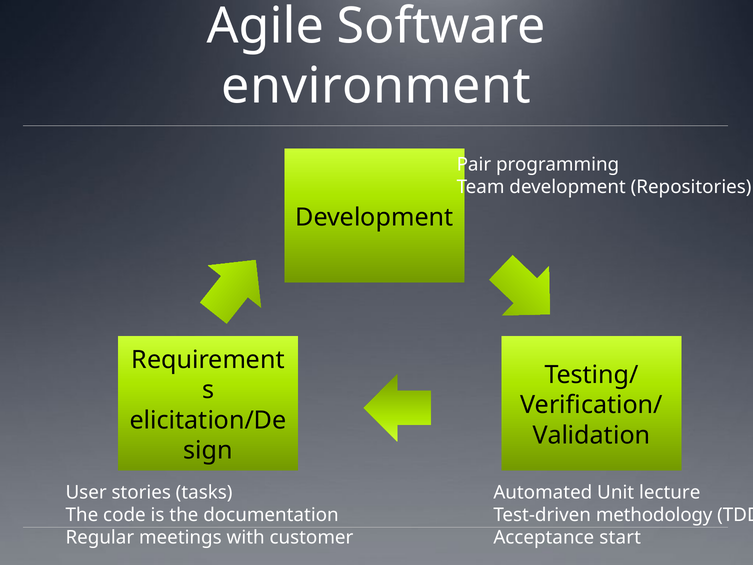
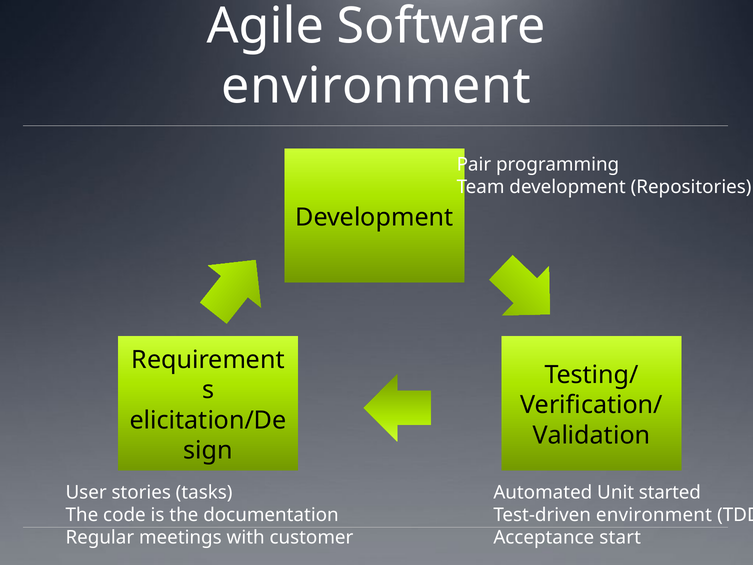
lecture: lecture -> started (670, 492)
Test-driven methodology: methodology -> environment (654, 515)
